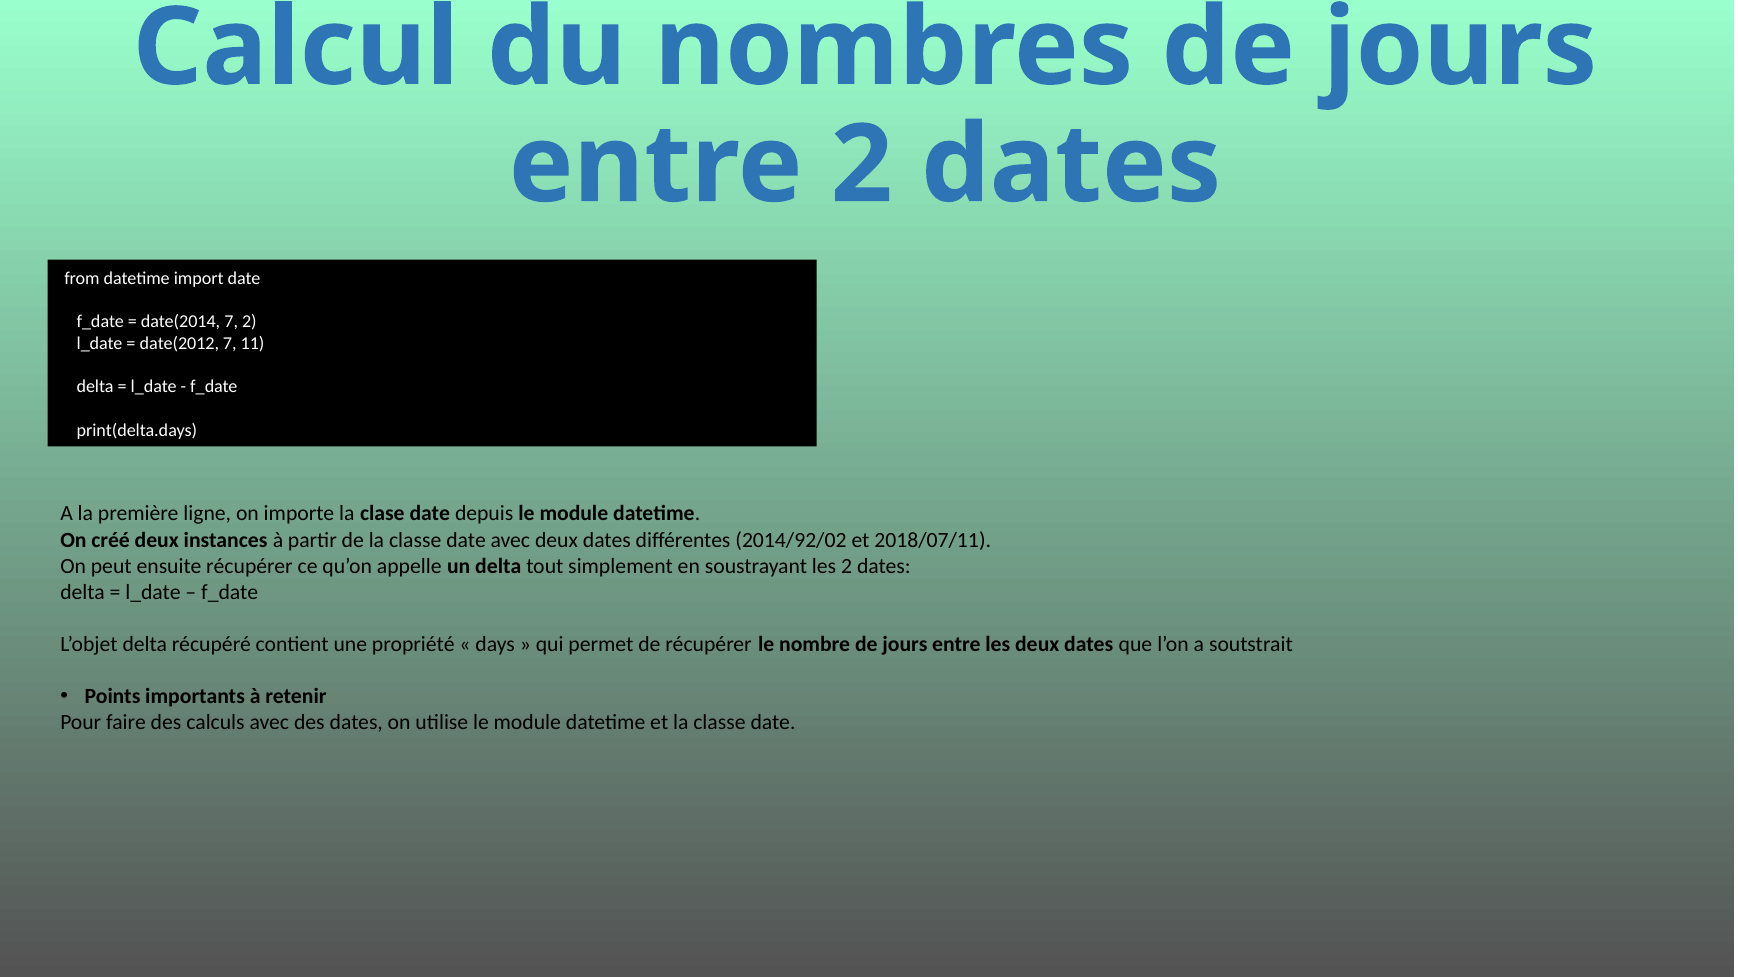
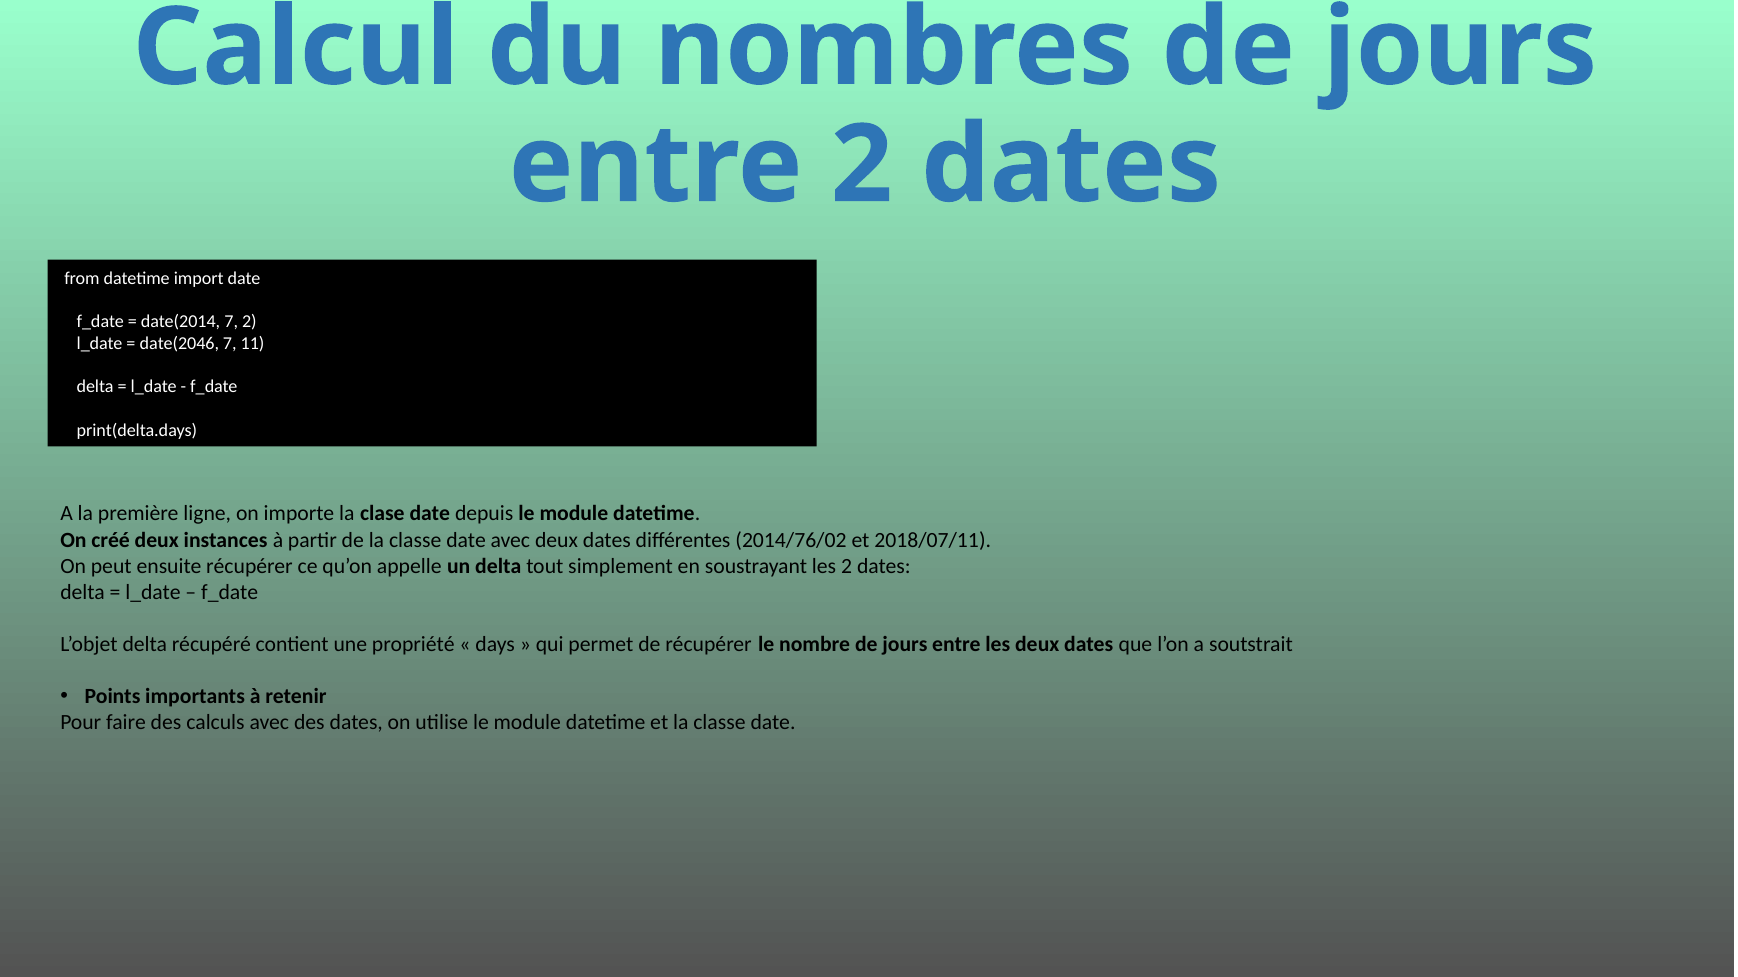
date(2012: date(2012 -> date(2046 (179, 344)
2014/92/02: 2014/92/02 -> 2014/76/02 (791, 540)
